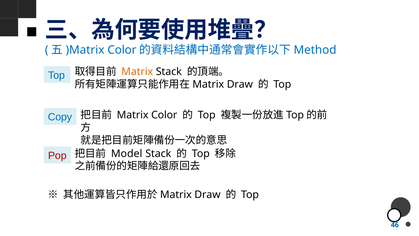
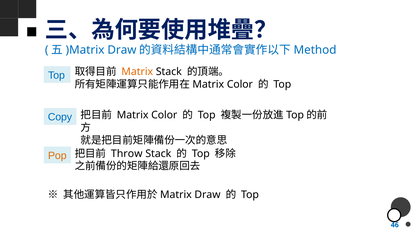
Color: Color -> Draw (122, 50)
Draw: Draw -> Color (240, 84)
Pop colour: red -> orange (57, 155)
Model: Model -> Throw (127, 153)
